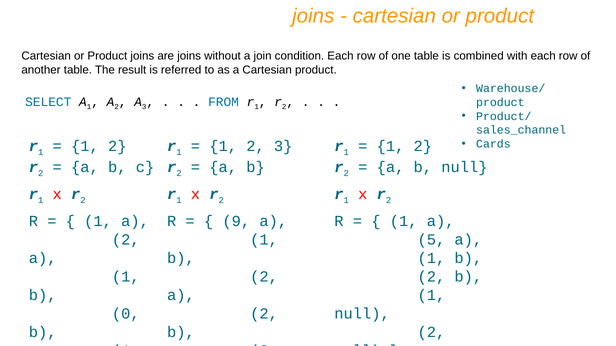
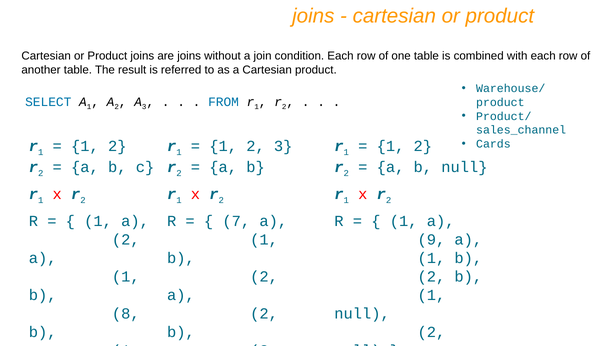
9: 9 -> 7 (236, 222)
5: 5 -> 9 (431, 240)
0: 0 -> 8 (126, 314)
